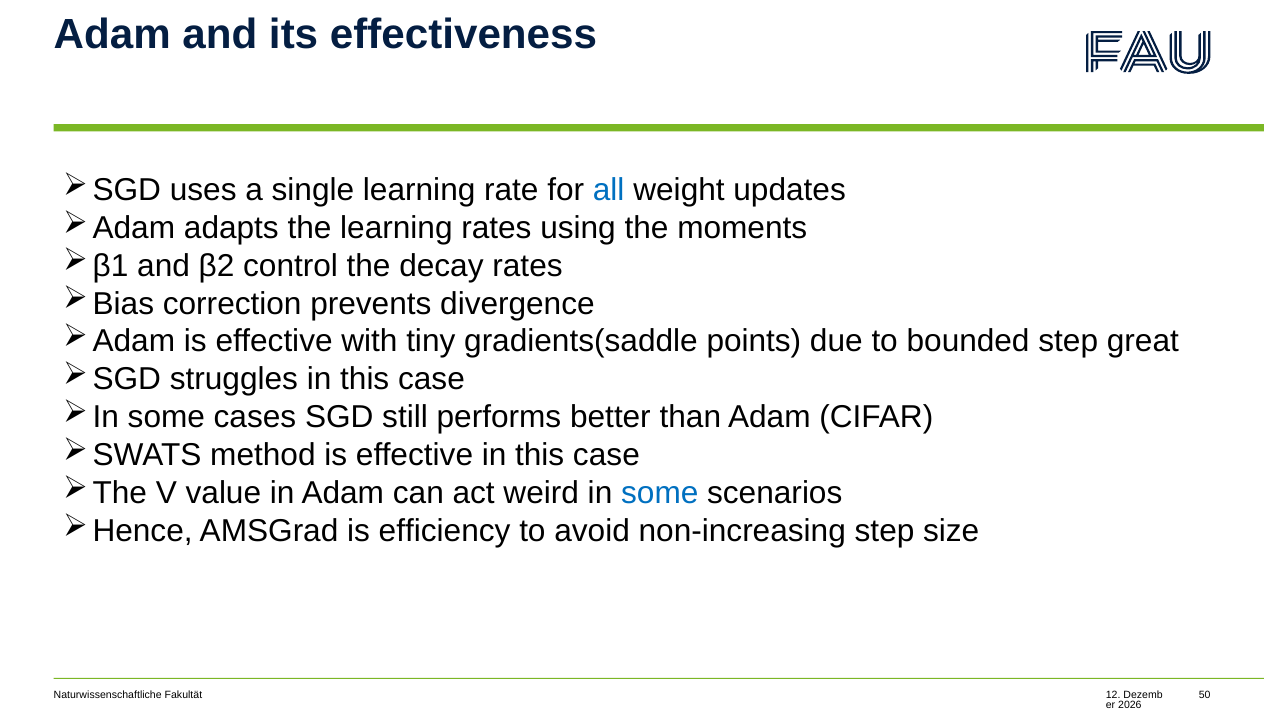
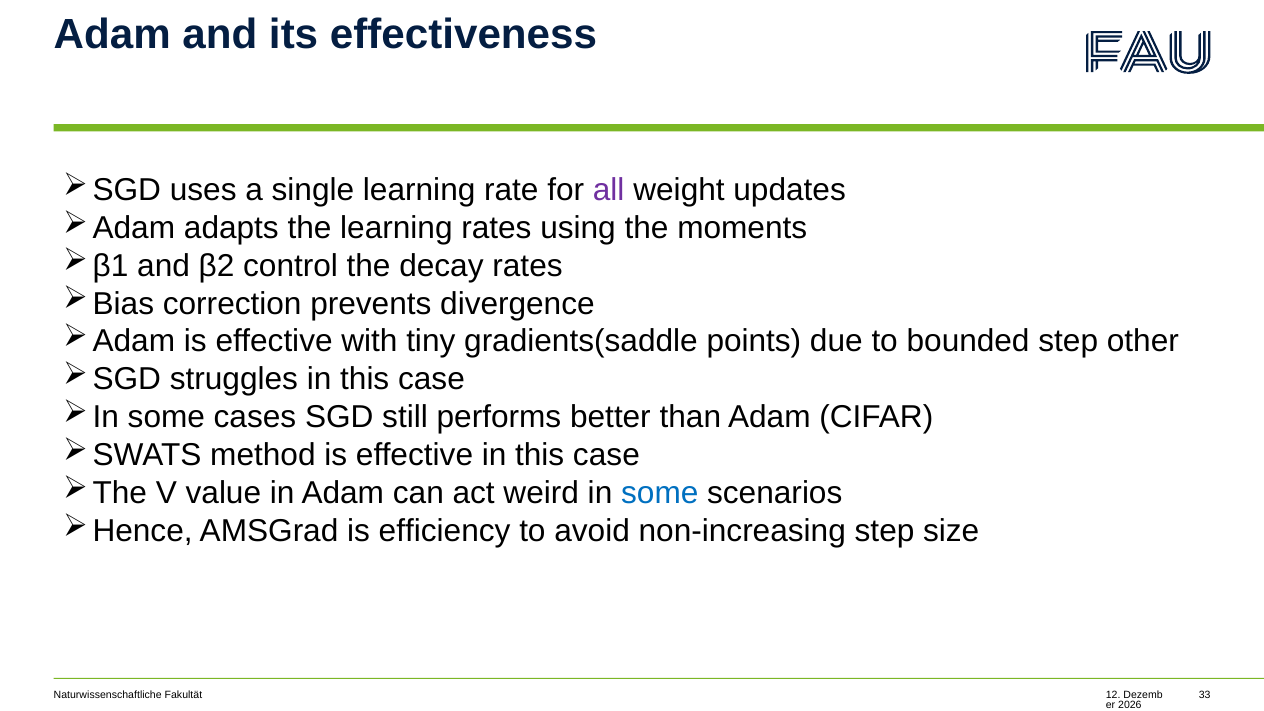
all colour: blue -> purple (609, 190)
great: great -> other (1143, 342)
50: 50 -> 33 (1205, 695)
